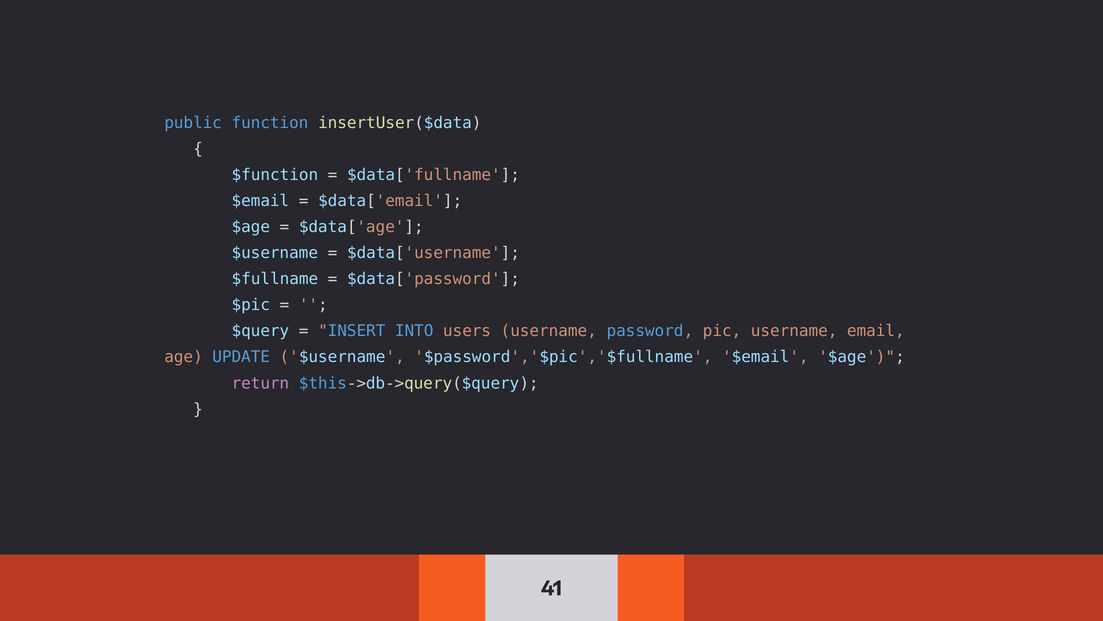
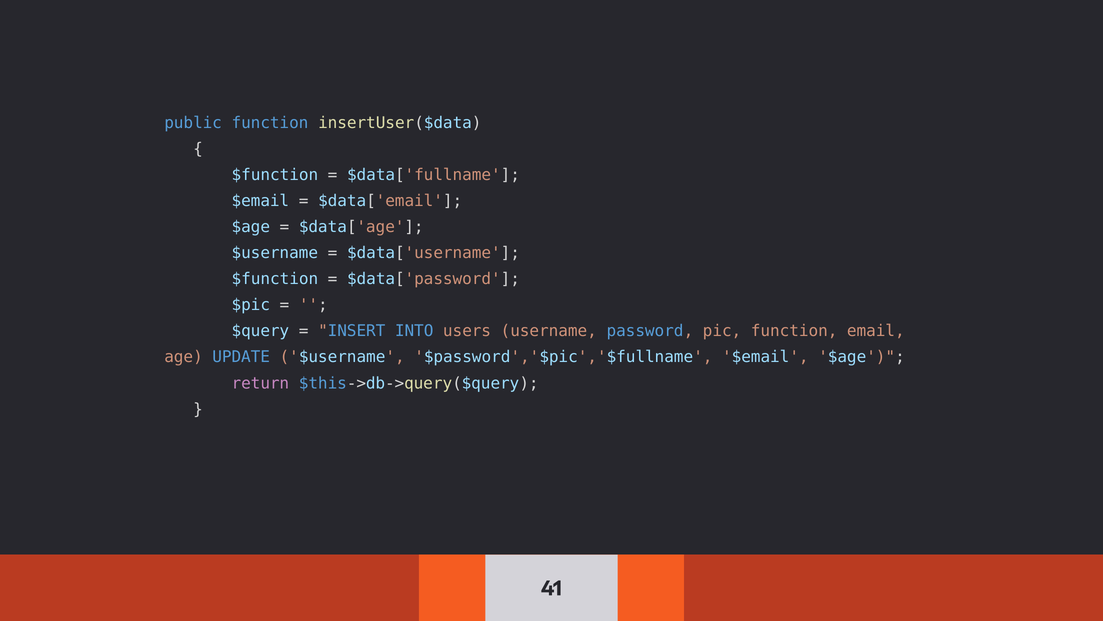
$fullname: $fullname -> $function (275, 279)
pic username: username -> function (794, 331)
